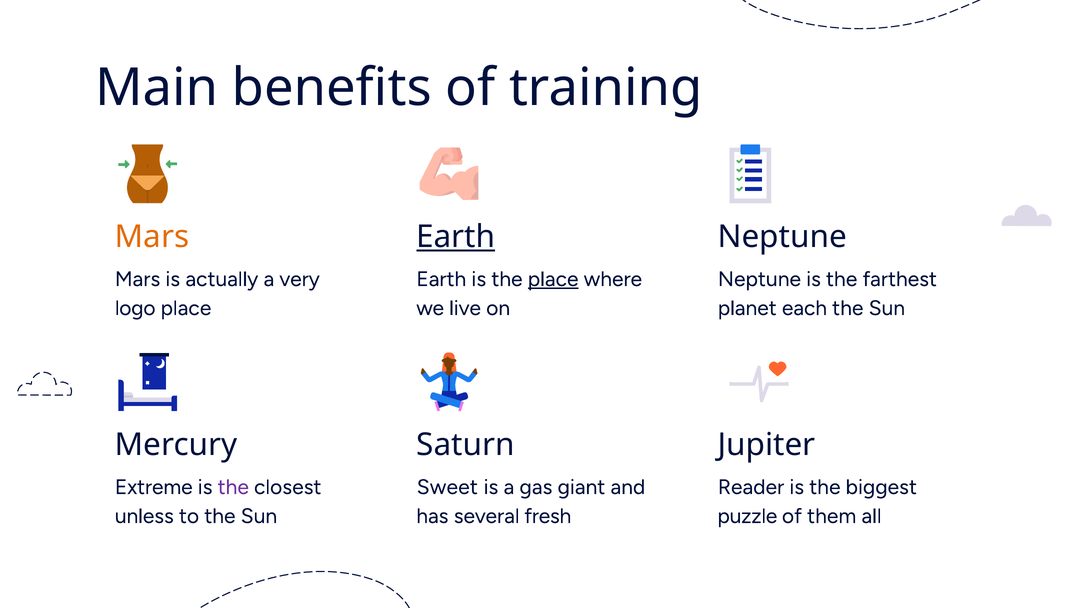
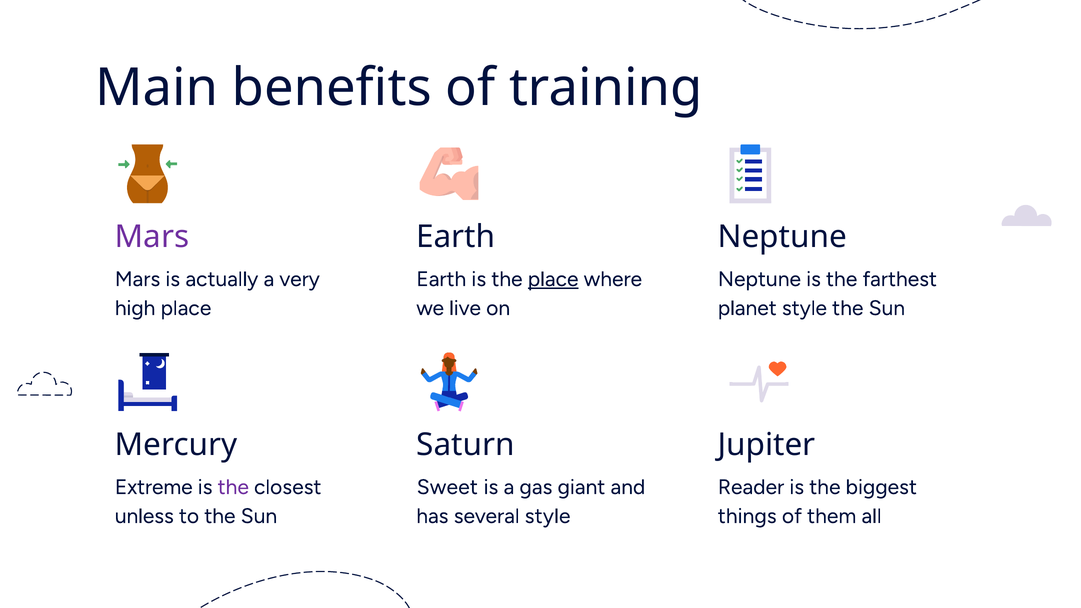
Mars colour: orange -> purple (152, 237)
Earth underline: present -> none (456, 237)
logo: logo -> high (135, 308)
planet each: each -> style (804, 308)
several fresh: fresh -> style (548, 516)
puzzle: puzzle -> things (747, 516)
